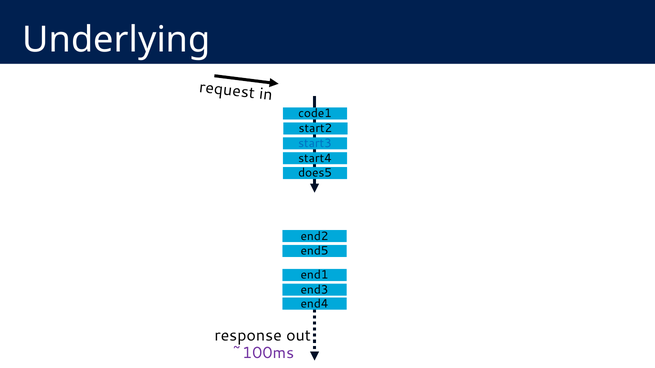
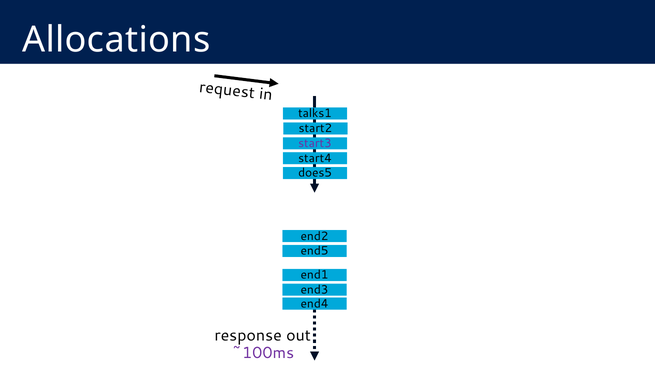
Underlying: Underlying -> Allocations (116, 40)
code1: code1 -> talks1 (315, 113)
start3 colour: blue -> purple (315, 143)
